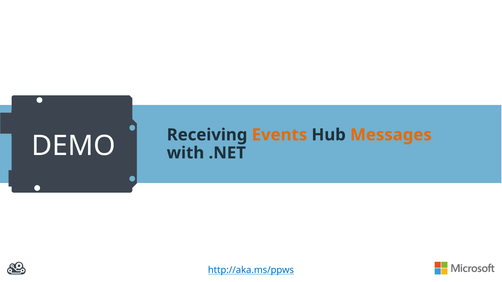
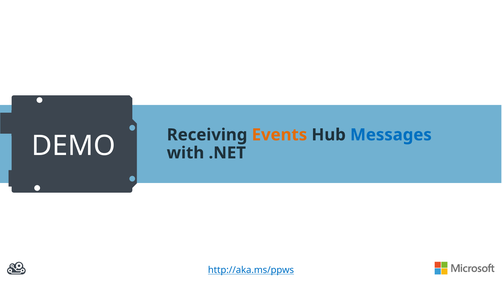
Messages colour: orange -> blue (391, 135)
